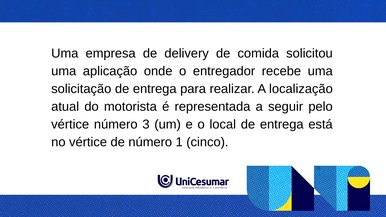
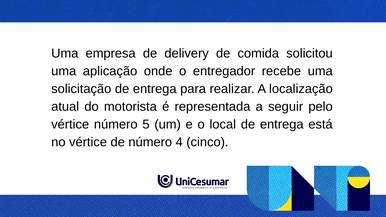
3: 3 -> 5 (146, 124)
1: 1 -> 4 (179, 142)
